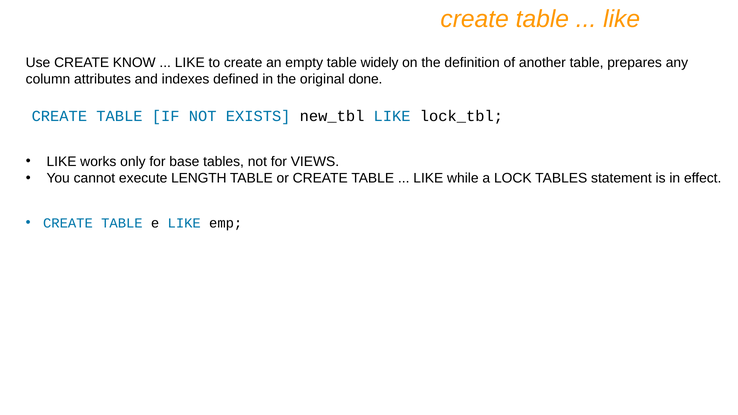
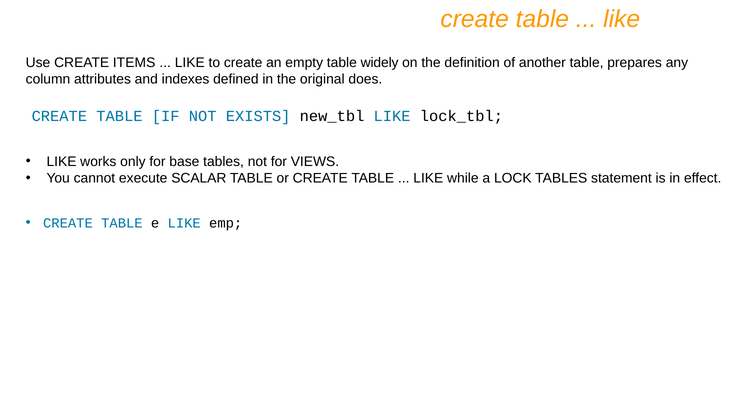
KNOW: KNOW -> ITEMS (134, 63)
done: done -> does (365, 79)
LENGTH: LENGTH -> SCALAR (199, 178)
